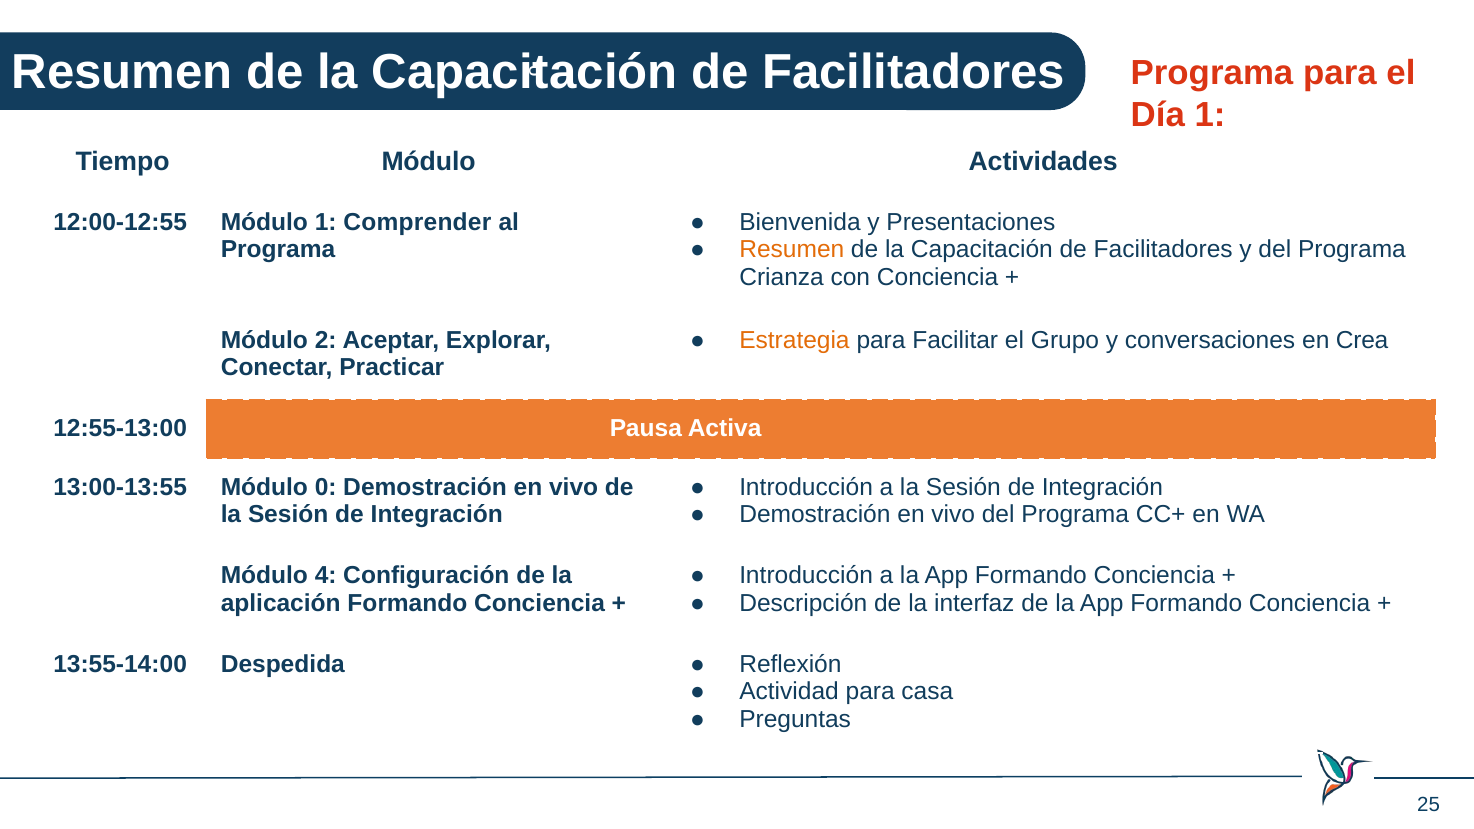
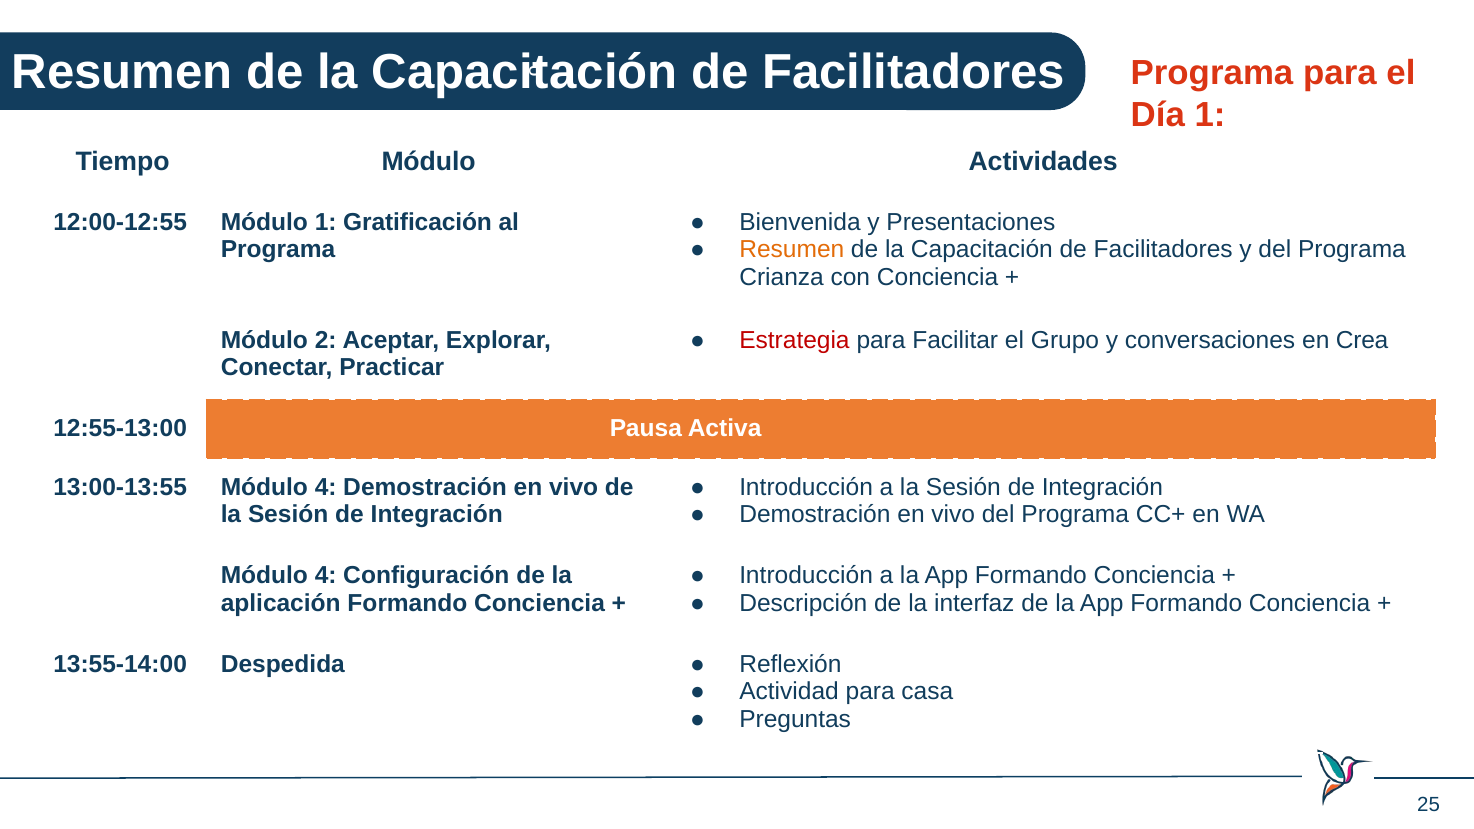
Comprender: Comprender -> Gratificación (418, 222)
Estrategia colour: orange -> red (795, 340)
13:00-13:55 Módulo 0: 0 -> 4 (326, 487)
